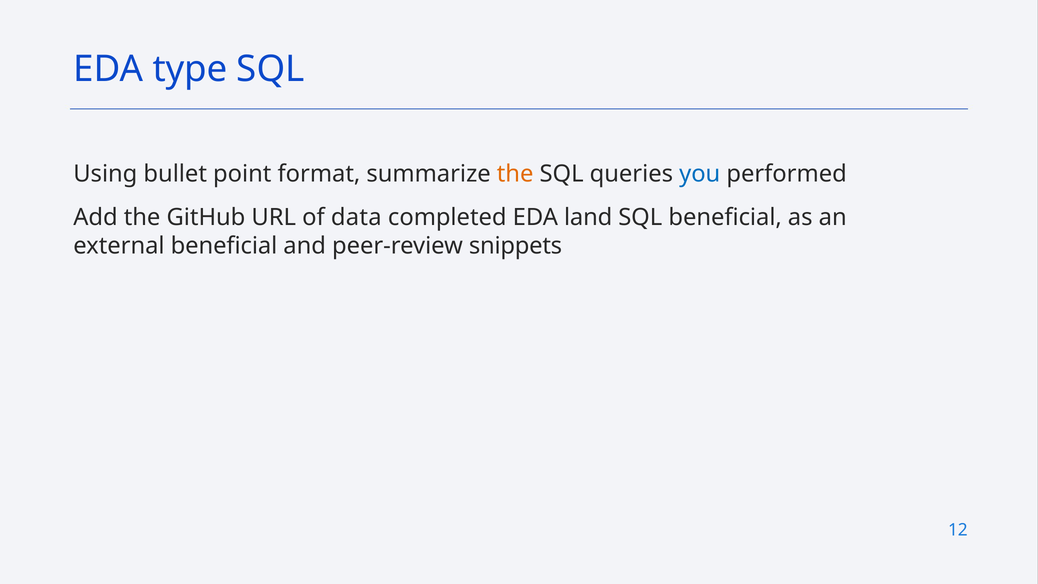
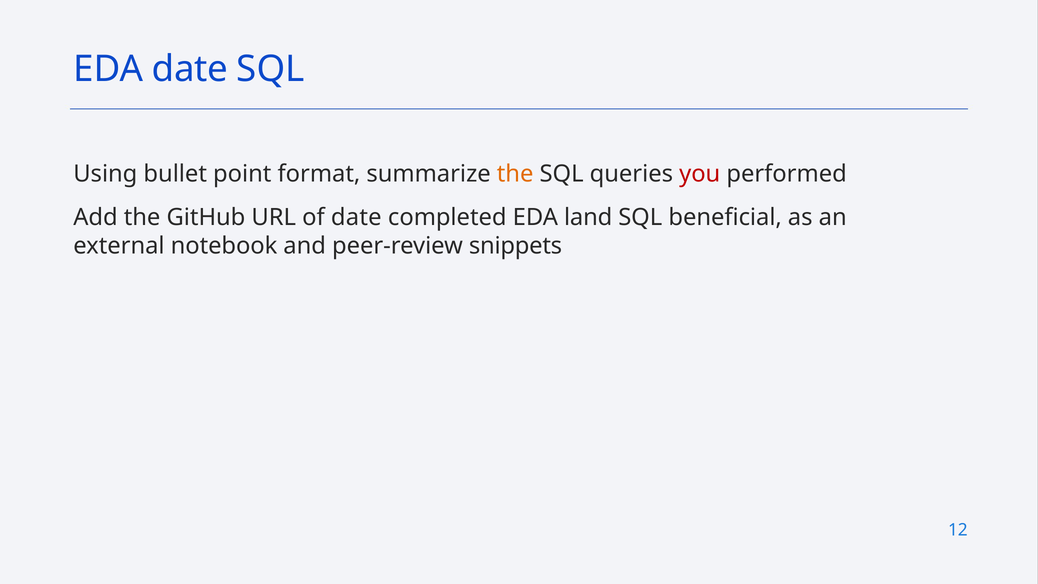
EDA type: type -> date (190, 69)
you colour: blue -> red (700, 174)
of data: data -> date (356, 217)
external beneficial: beneficial -> notebook (224, 246)
